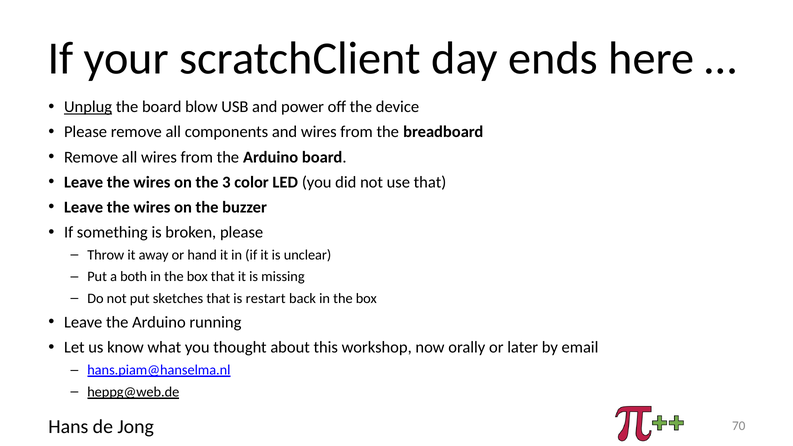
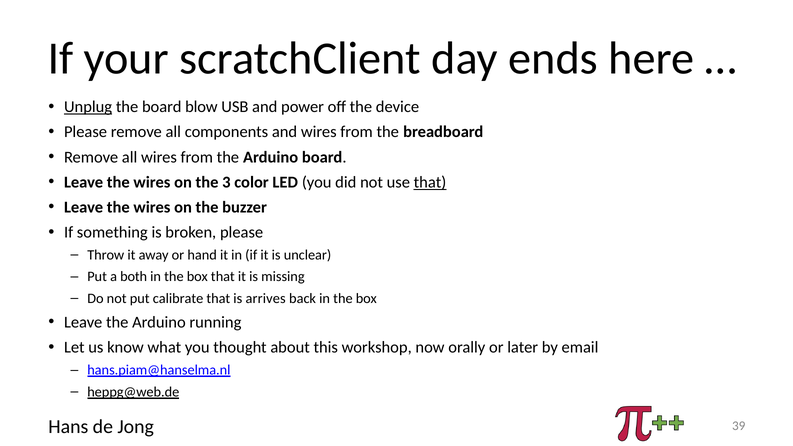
that underline: none -> present (430, 182)
sketches: sketches -> calibrate (178, 298)
restart: restart -> arrives (266, 298)
70: 70 -> 39 (739, 426)
